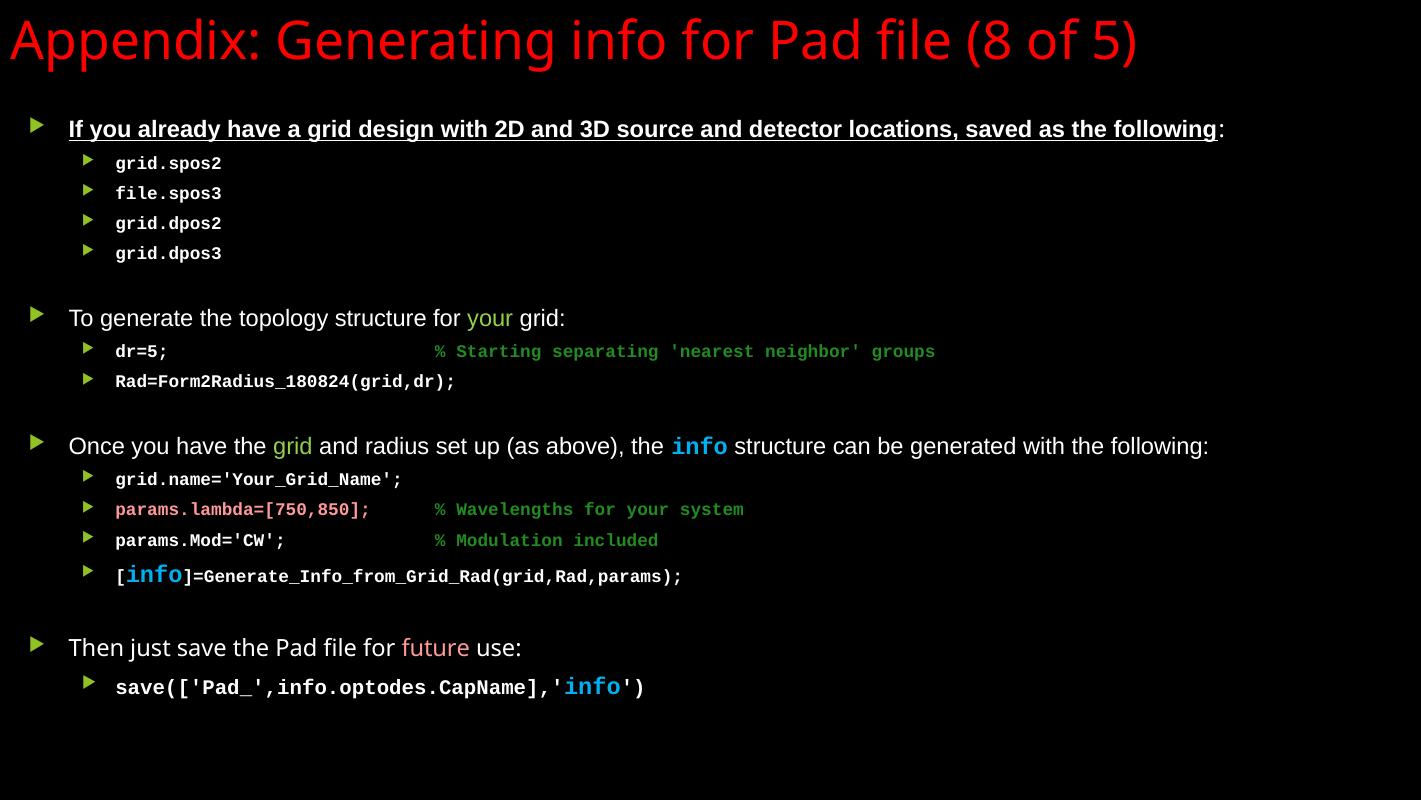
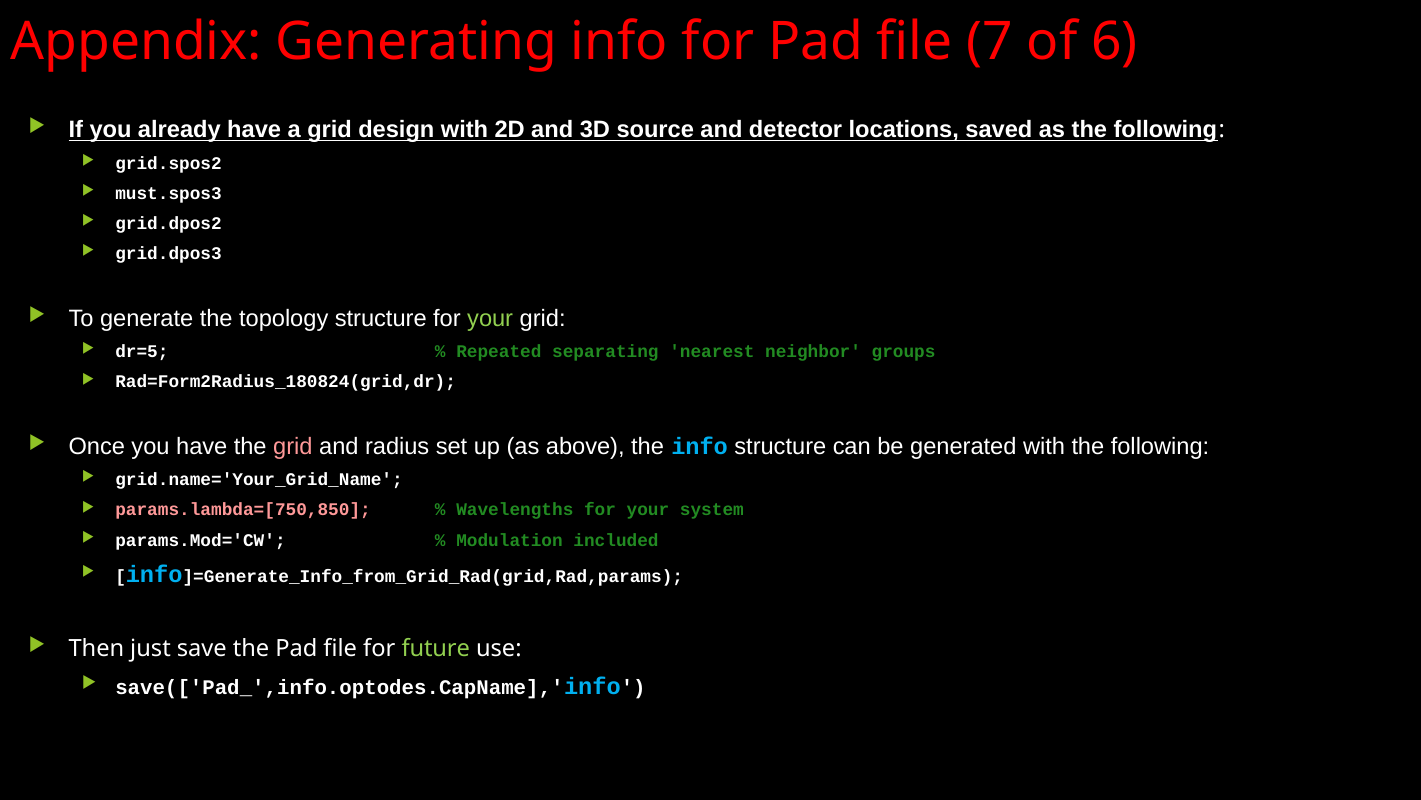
8: 8 -> 7 (990, 41)
5: 5 -> 6 (1114, 41)
file.spos3: file.spos3 -> must.spos3 (169, 193)
Starting: Starting -> Repeated (499, 351)
grid colour: light green -> pink (293, 446)
future colour: pink -> light green (436, 649)
